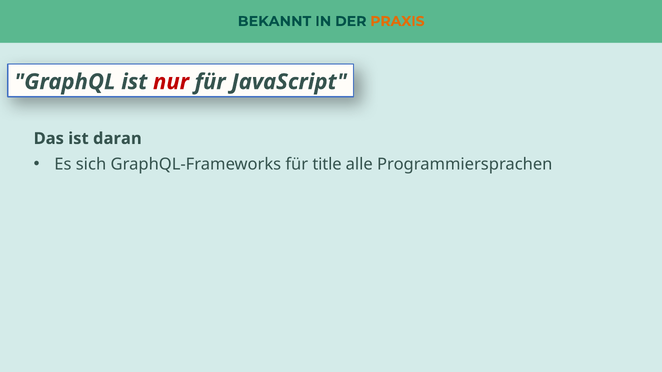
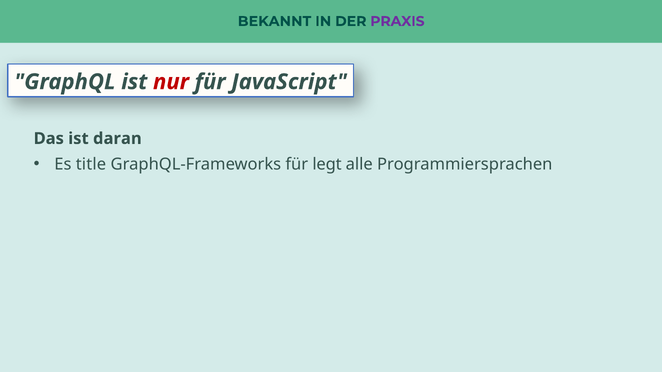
PRAXIS colour: orange -> purple (397, 21)
sich: sich -> title (91, 164)
title: title -> legt (327, 164)
